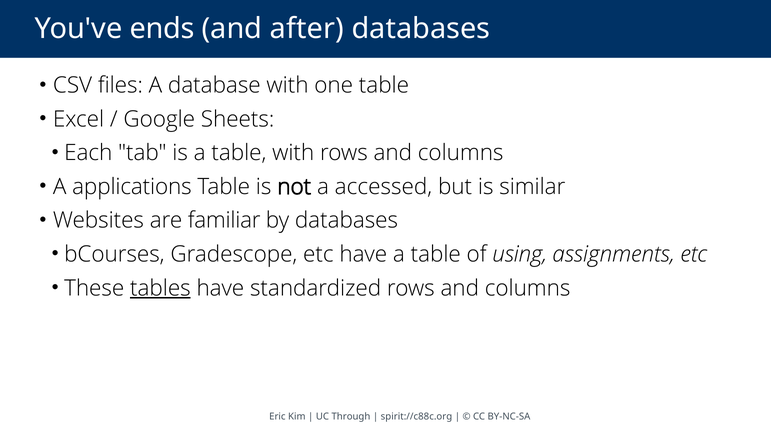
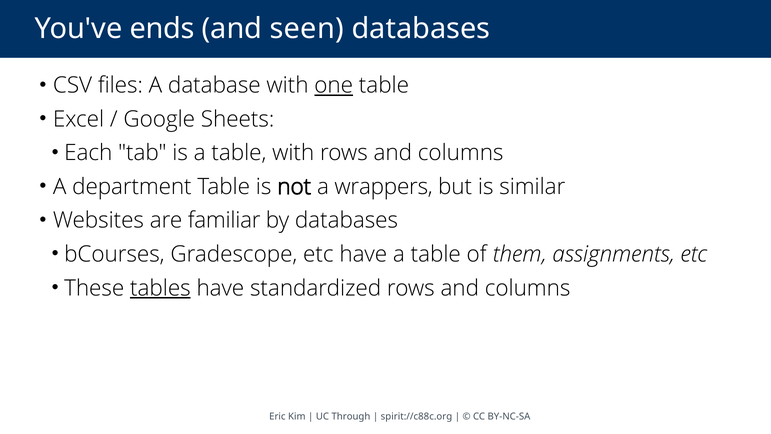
after: after -> seen (307, 29)
one underline: none -> present (334, 85)
applications: applications -> department (132, 187)
accessed: accessed -> wrappers (384, 187)
using: using -> them (520, 254)
